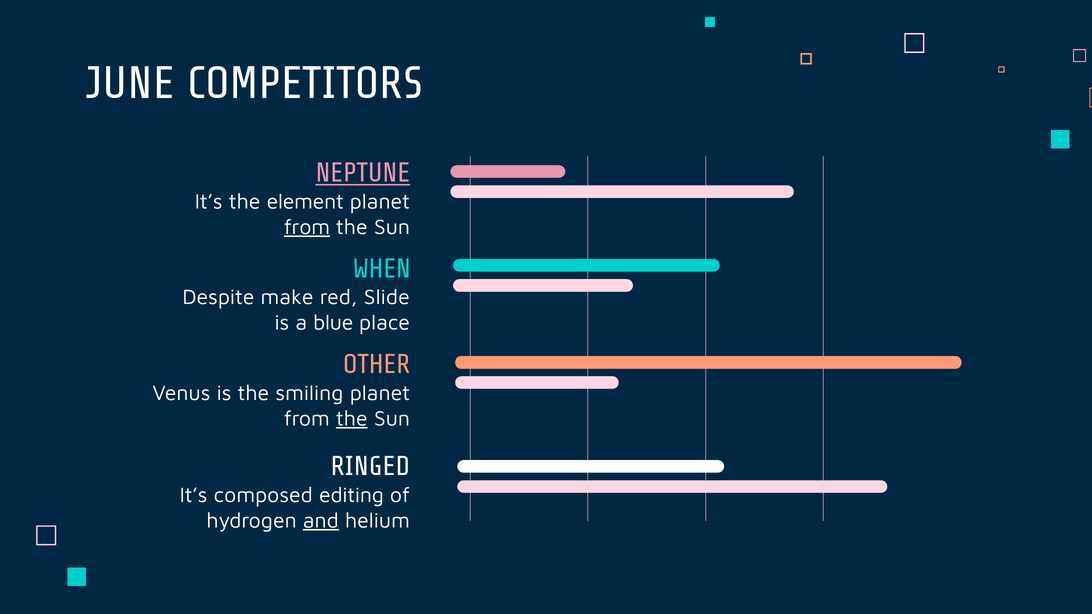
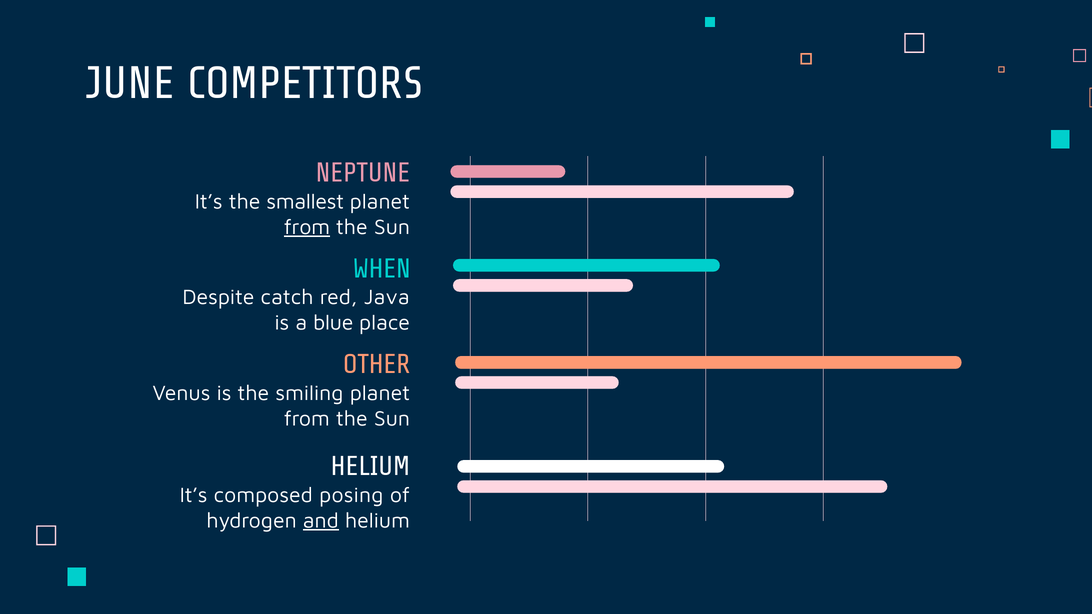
NEPTUNE underline: present -> none (363, 173)
element: element -> smallest (305, 202)
make: make -> catch (287, 298)
Slide: Slide -> Java (387, 298)
the underline: present -> none (352, 419)
RINGED: RINGED -> HELIUM (370, 466)
editing: editing -> posing (351, 495)
